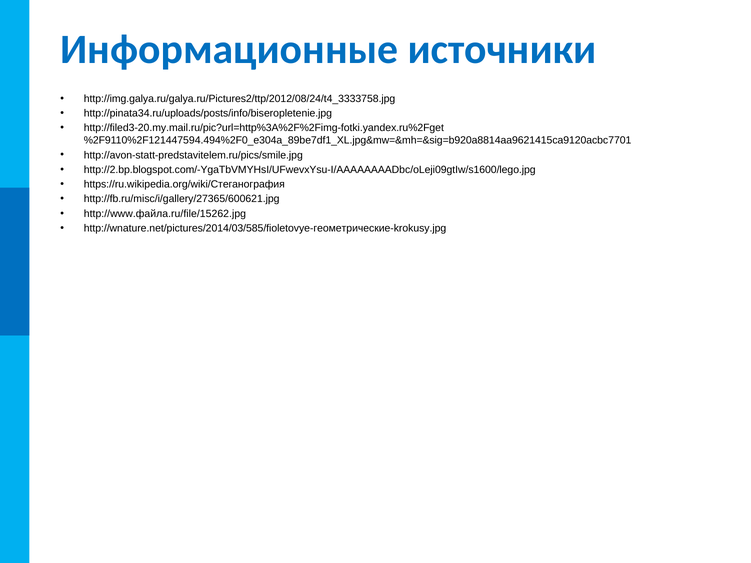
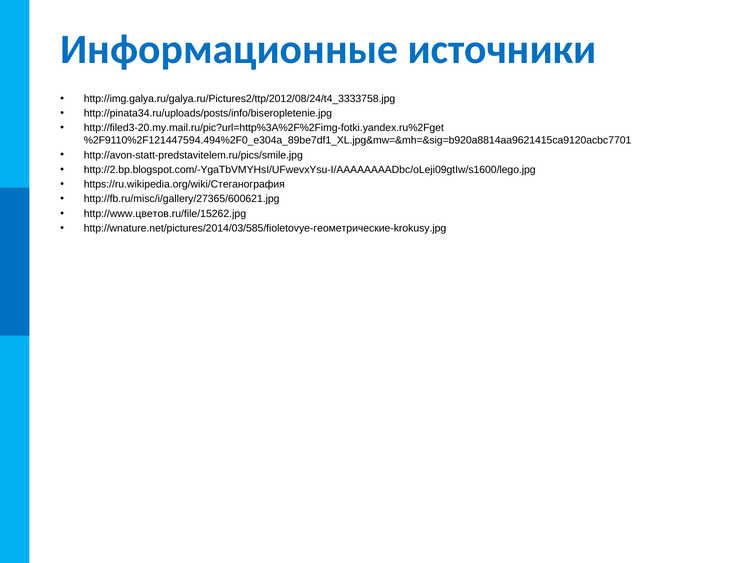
http://www.файла.ru/file/15262.jpg: http://www.файла.ru/file/15262.jpg -> http://www.цветов.ru/file/15262.jpg (165, 214)
